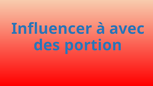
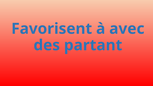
Influencer: Influencer -> Favorisent (52, 29)
portion: portion -> partant (93, 45)
